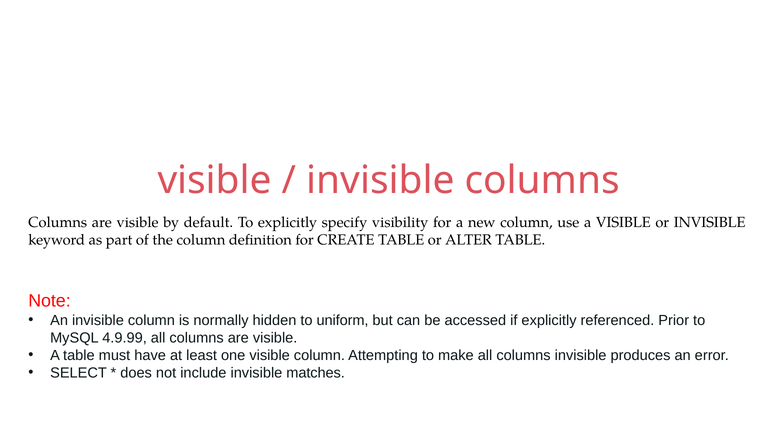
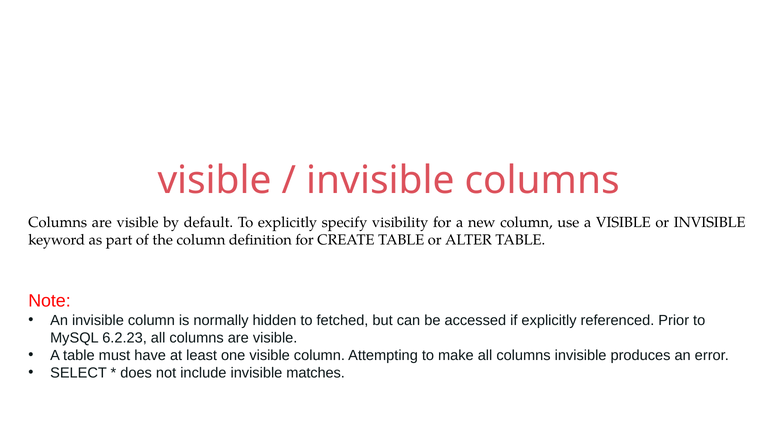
uniform: uniform -> fetched (342, 320)
4.9.99: 4.9.99 -> 6.2.23 (125, 338)
